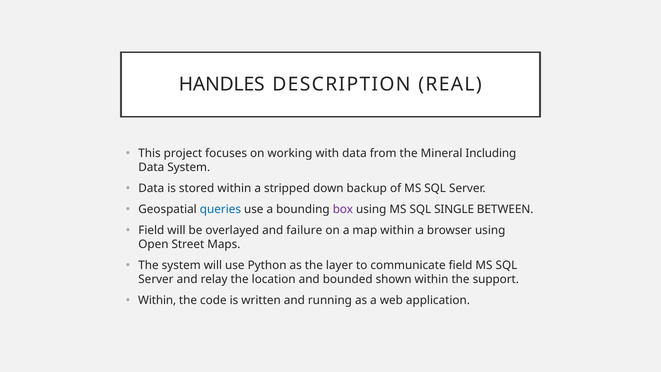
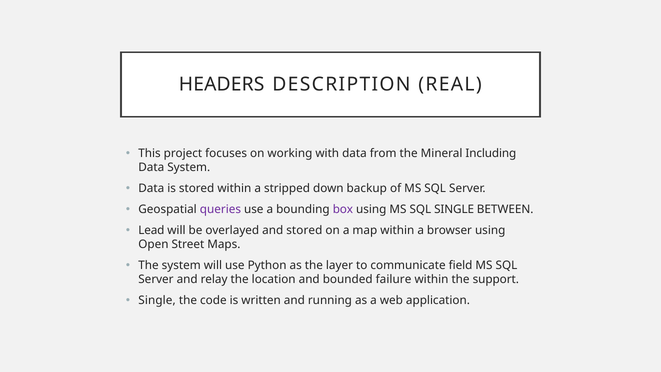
HANDLES: HANDLES -> HEADERS (222, 84)
queries colour: blue -> purple (220, 209)
Field: Field -> Lead (151, 230)
and failure: failure -> stored (304, 230)
shown: shown -> failure (394, 279)
Within: Within -> Single (157, 300)
